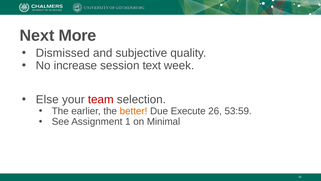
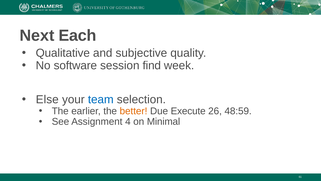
More: More -> Each (78, 35)
Dismissed: Dismissed -> Qualitative (63, 53)
increase: increase -> software (75, 65)
text: text -> find (152, 65)
team colour: red -> blue (101, 99)
53:59: 53:59 -> 48:59 (238, 111)
1: 1 -> 4 (128, 121)
